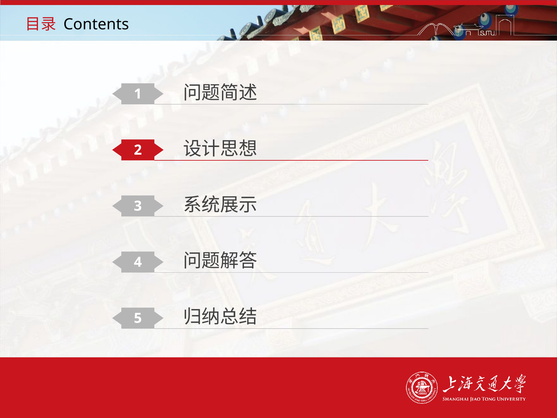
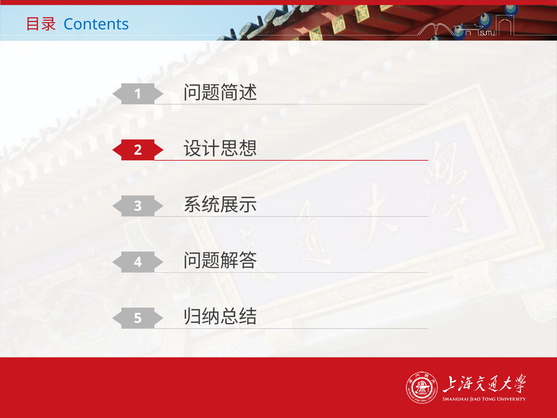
Contents colour: black -> blue (96, 24)
